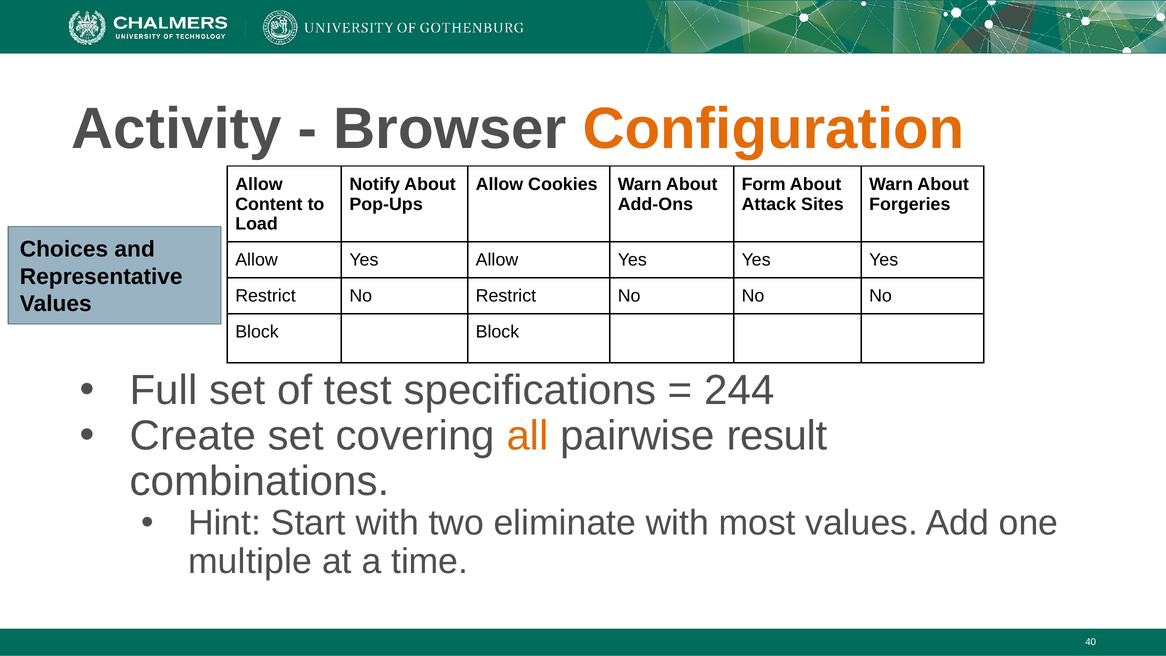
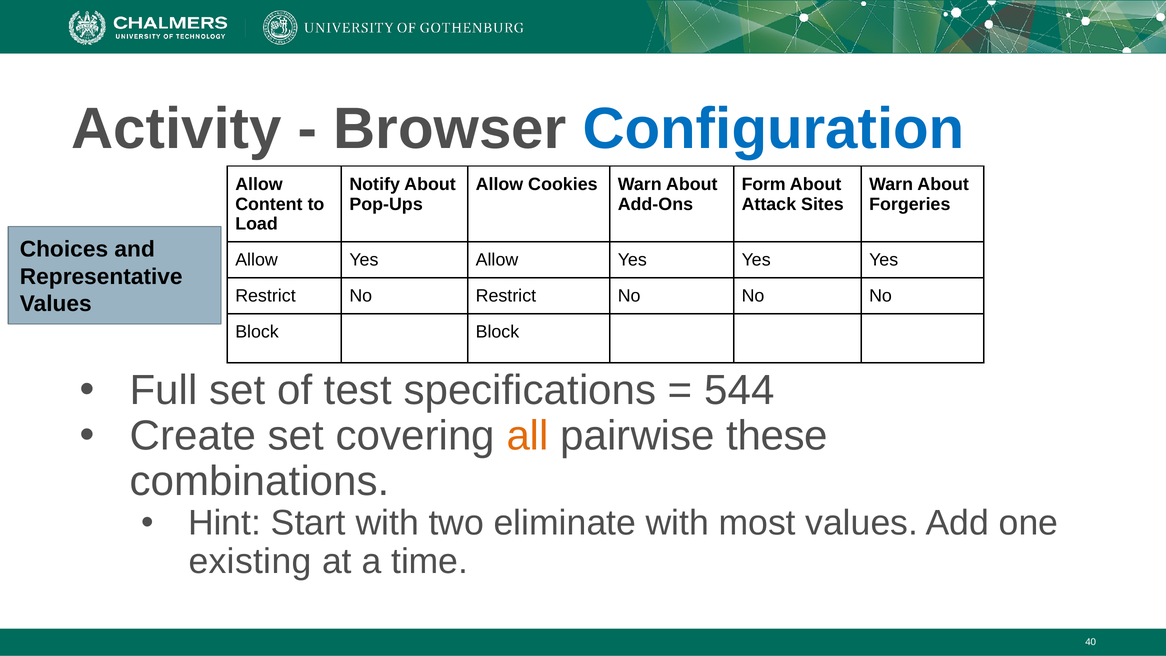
Configuration colour: orange -> blue (774, 129)
244: 244 -> 544 (739, 390)
result: result -> these (777, 436)
multiple: multiple -> existing (250, 562)
